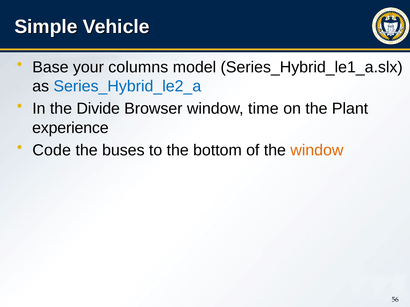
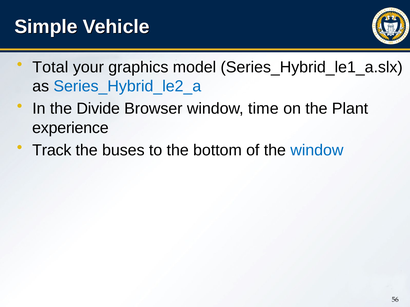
Base: Base -> Total (50, 67)
columns: columns -> graphics (138, 67)
Code: Code -> Track (52, 150)
window colour: orange -> blue (317, 150)
